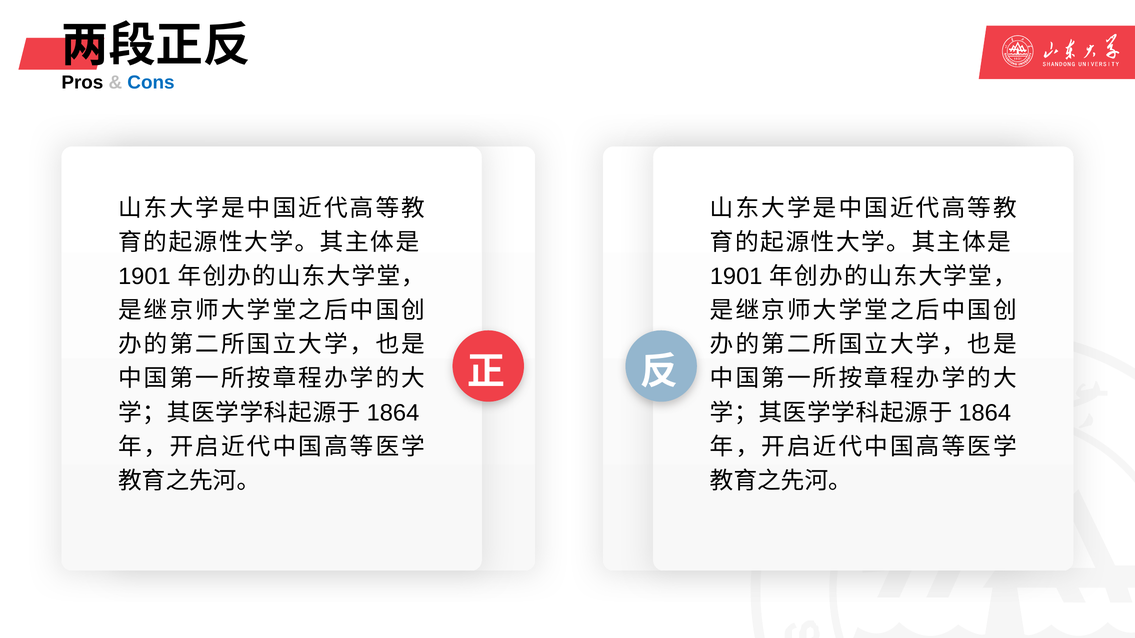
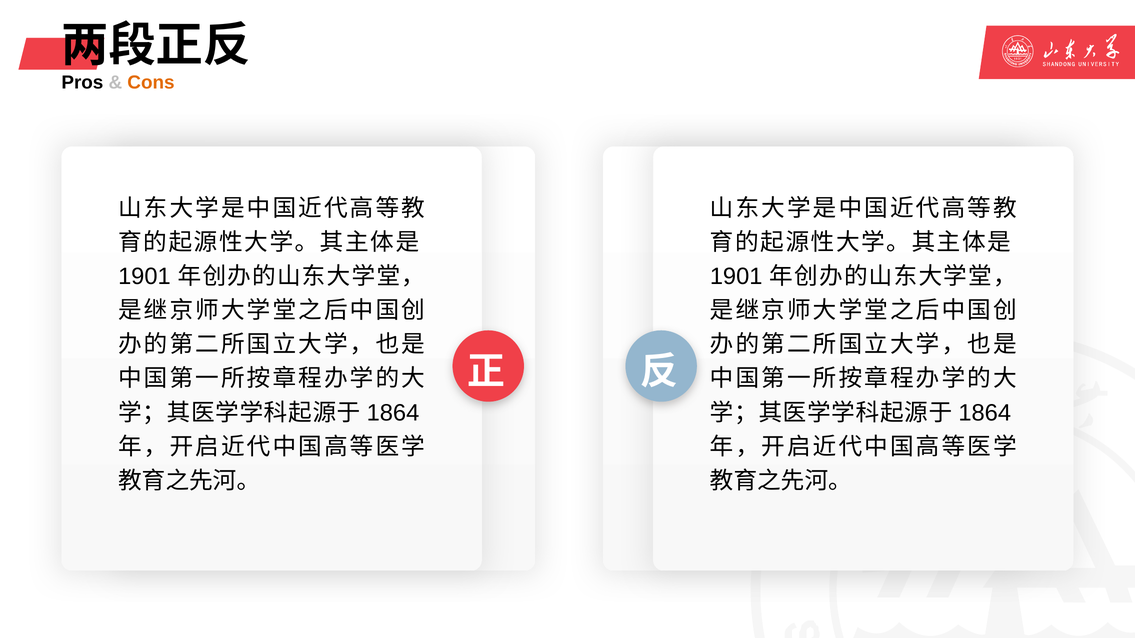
Cons colour: blue -> orange (151, 83)
